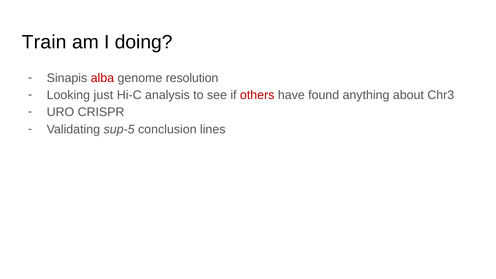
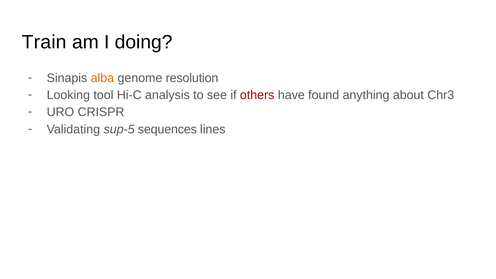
alba colour: red -> orange (102, 78)
just: just -> tool (103, 95)
conclusion: conclusion -> sequences (167, 129)
